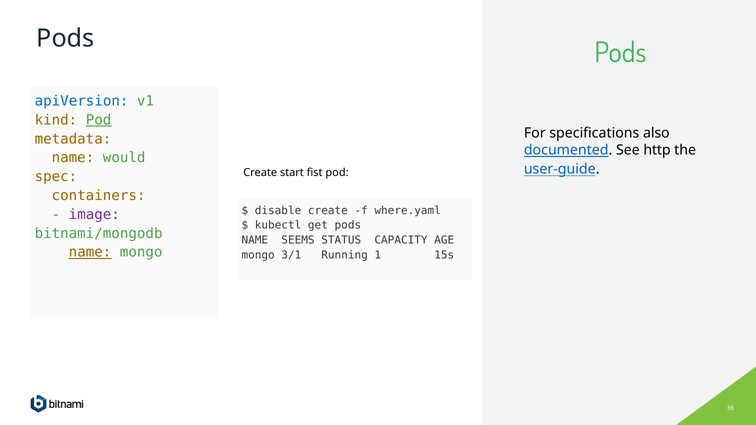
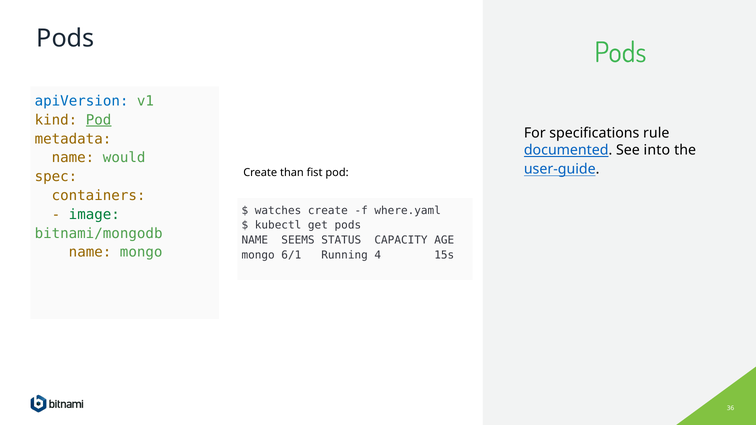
also: also -> rule (656, 133)
http: http -> into (657, 150)
start: start -> than (292, 173)
disable: disable -> watches (278, 211)
image colour: purple -> green (94, 215)
name underline: present -> none (90, 252)
3/1: 3/1 -> 6/1 (291, 255)
1: 1 -> 4 (378, 255)
